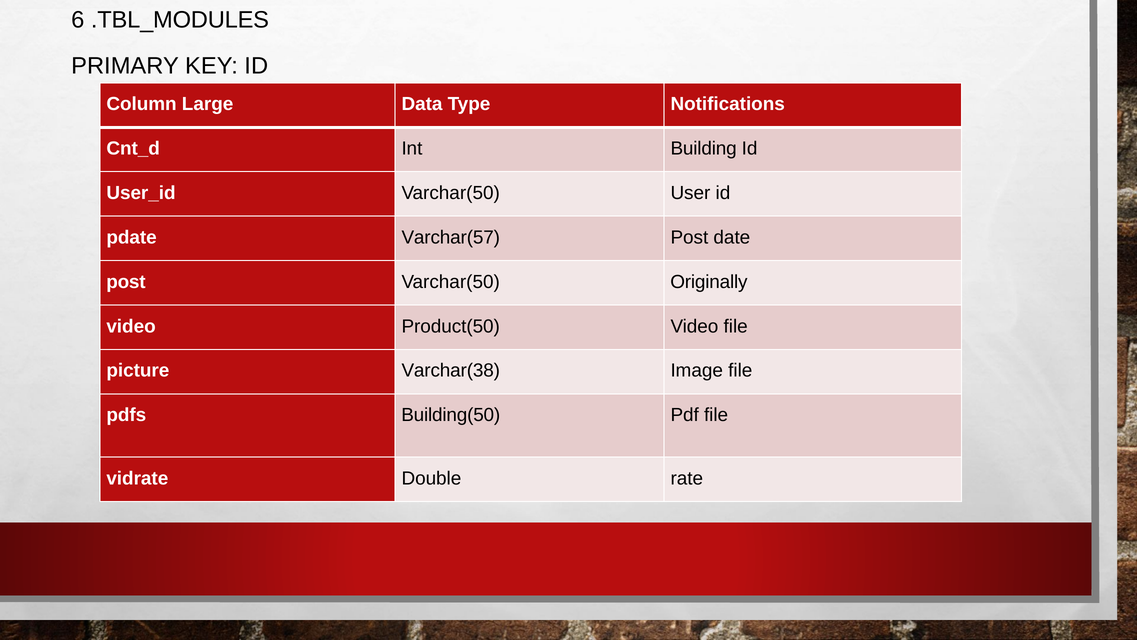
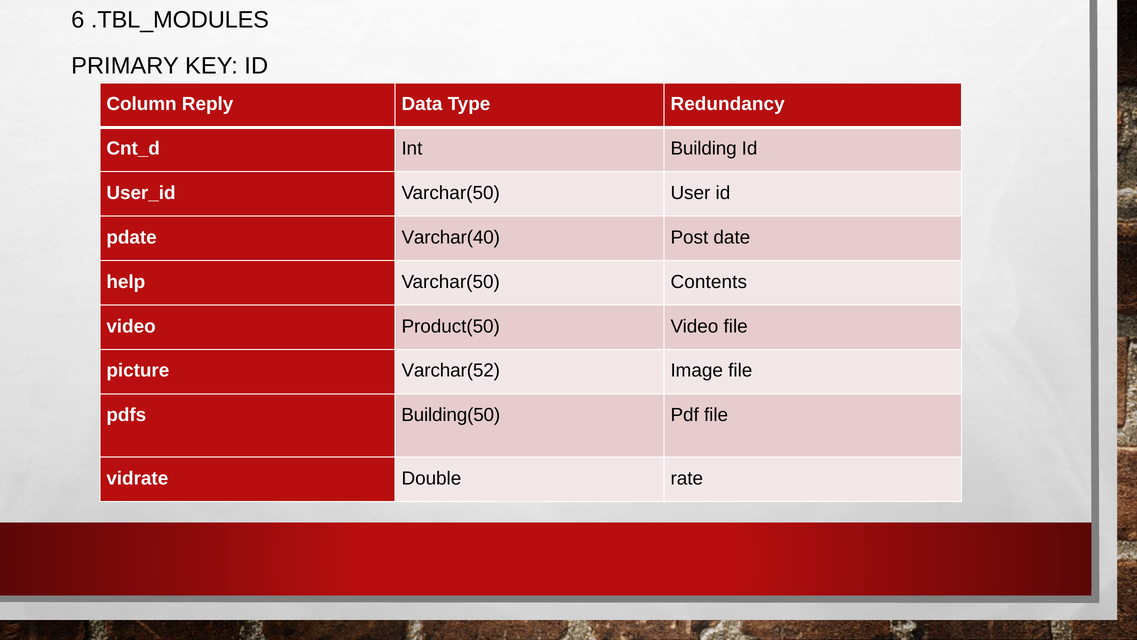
Large: Large -> Reply (208, 104)
Notifications: Notifications -> Redundancy (728, 104)
Varchar(57: Varchar(57 -> Varchar(40 (451, 237)
post: post -> help (126, 282)
Originally: Originally -> Contents (709, 282)
Varchar(38: Varchar(38 -> Varchar(52 (451, 370)
